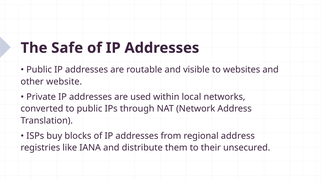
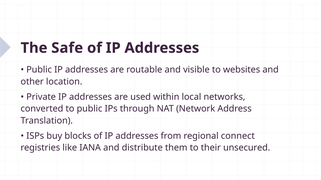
website: website -> location (64, 82)
regional address: address -> connect (238, 136)
